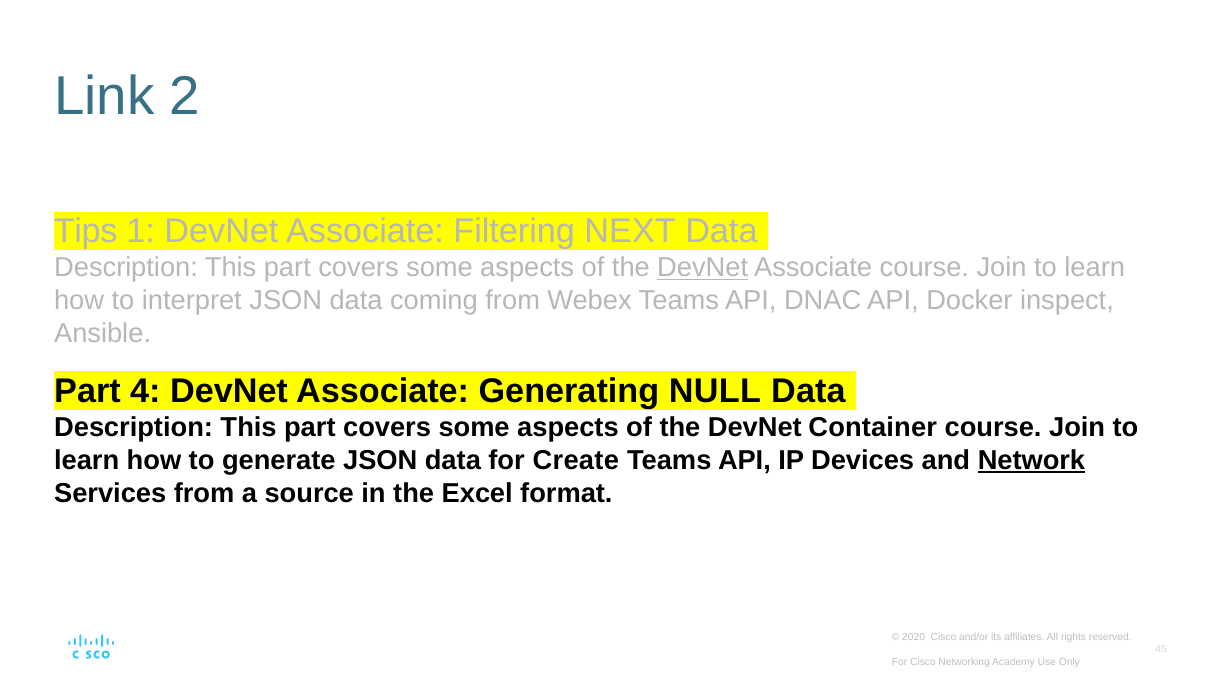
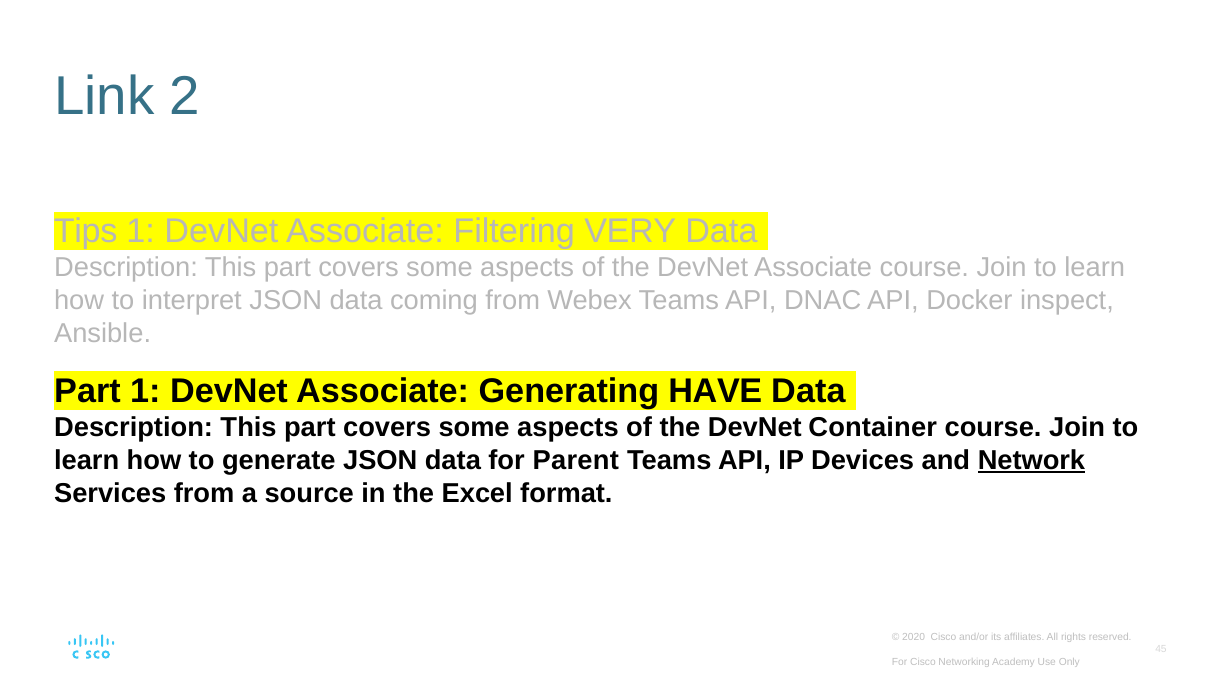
NEXT: NEXT -> VERY (630, 231)
DevNet underline: present -> none (703, 268)
Part 4: 4 -> 1 (145, 391)
NULL: NULL -> HAVE (715, 391)
Create: Create -> Parent (576, 460)
